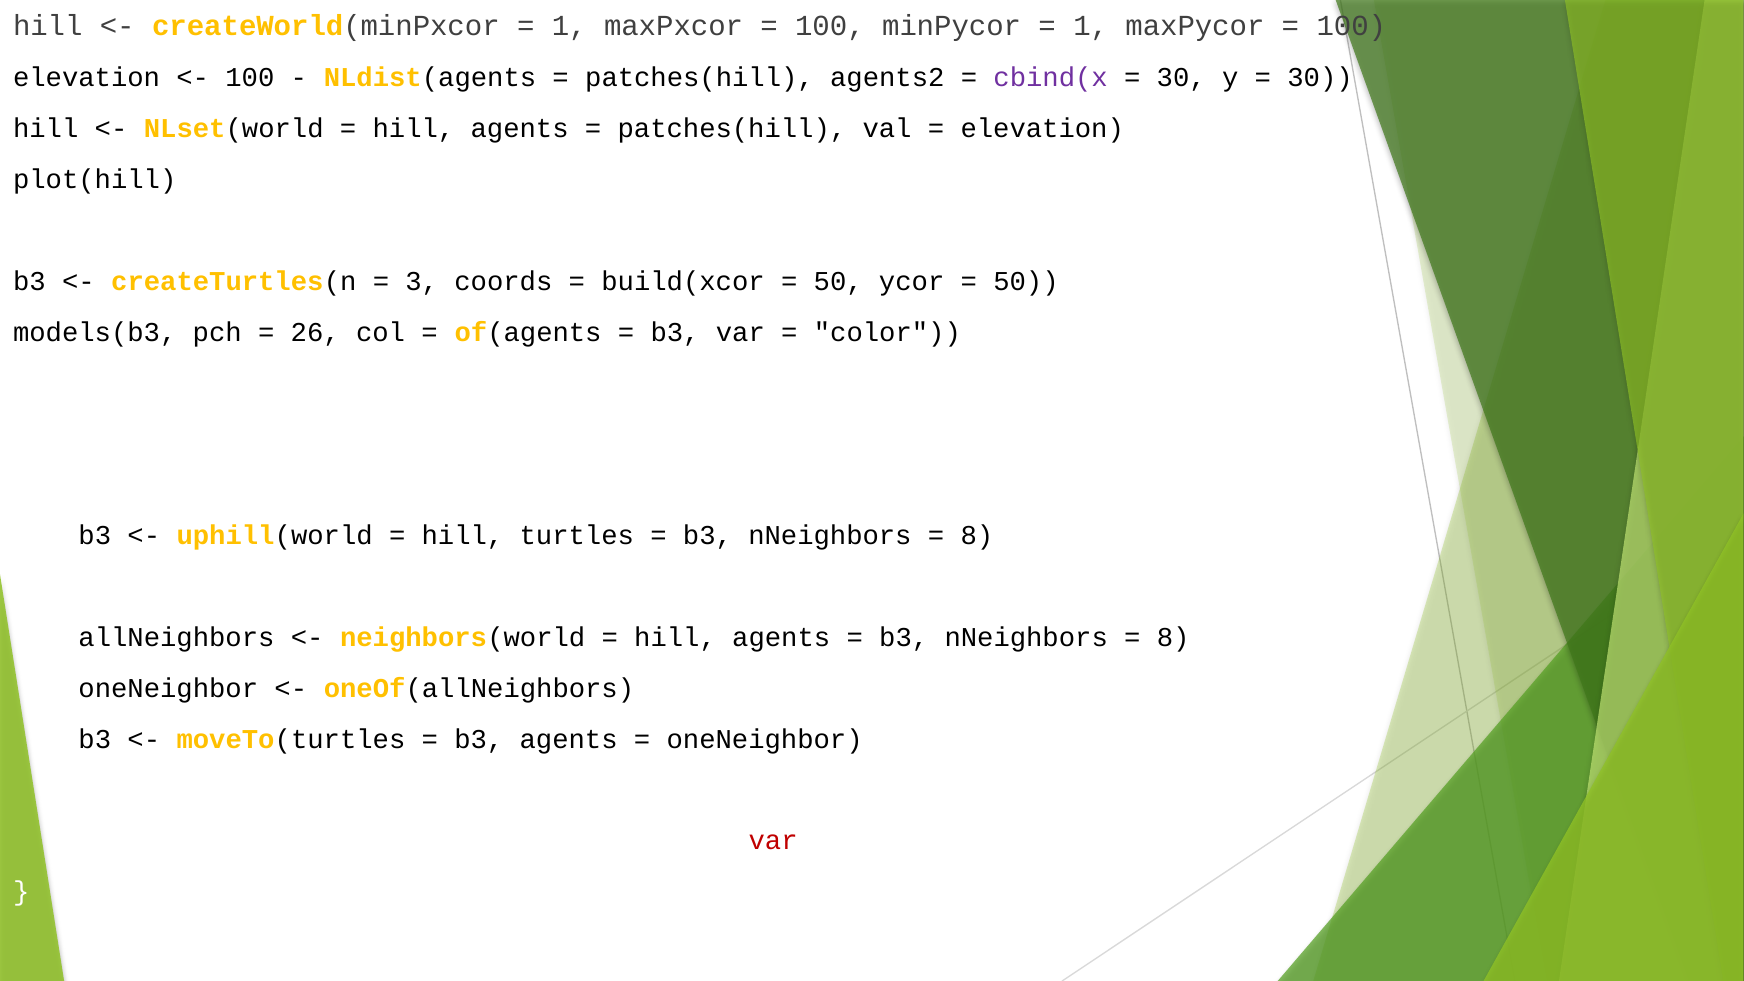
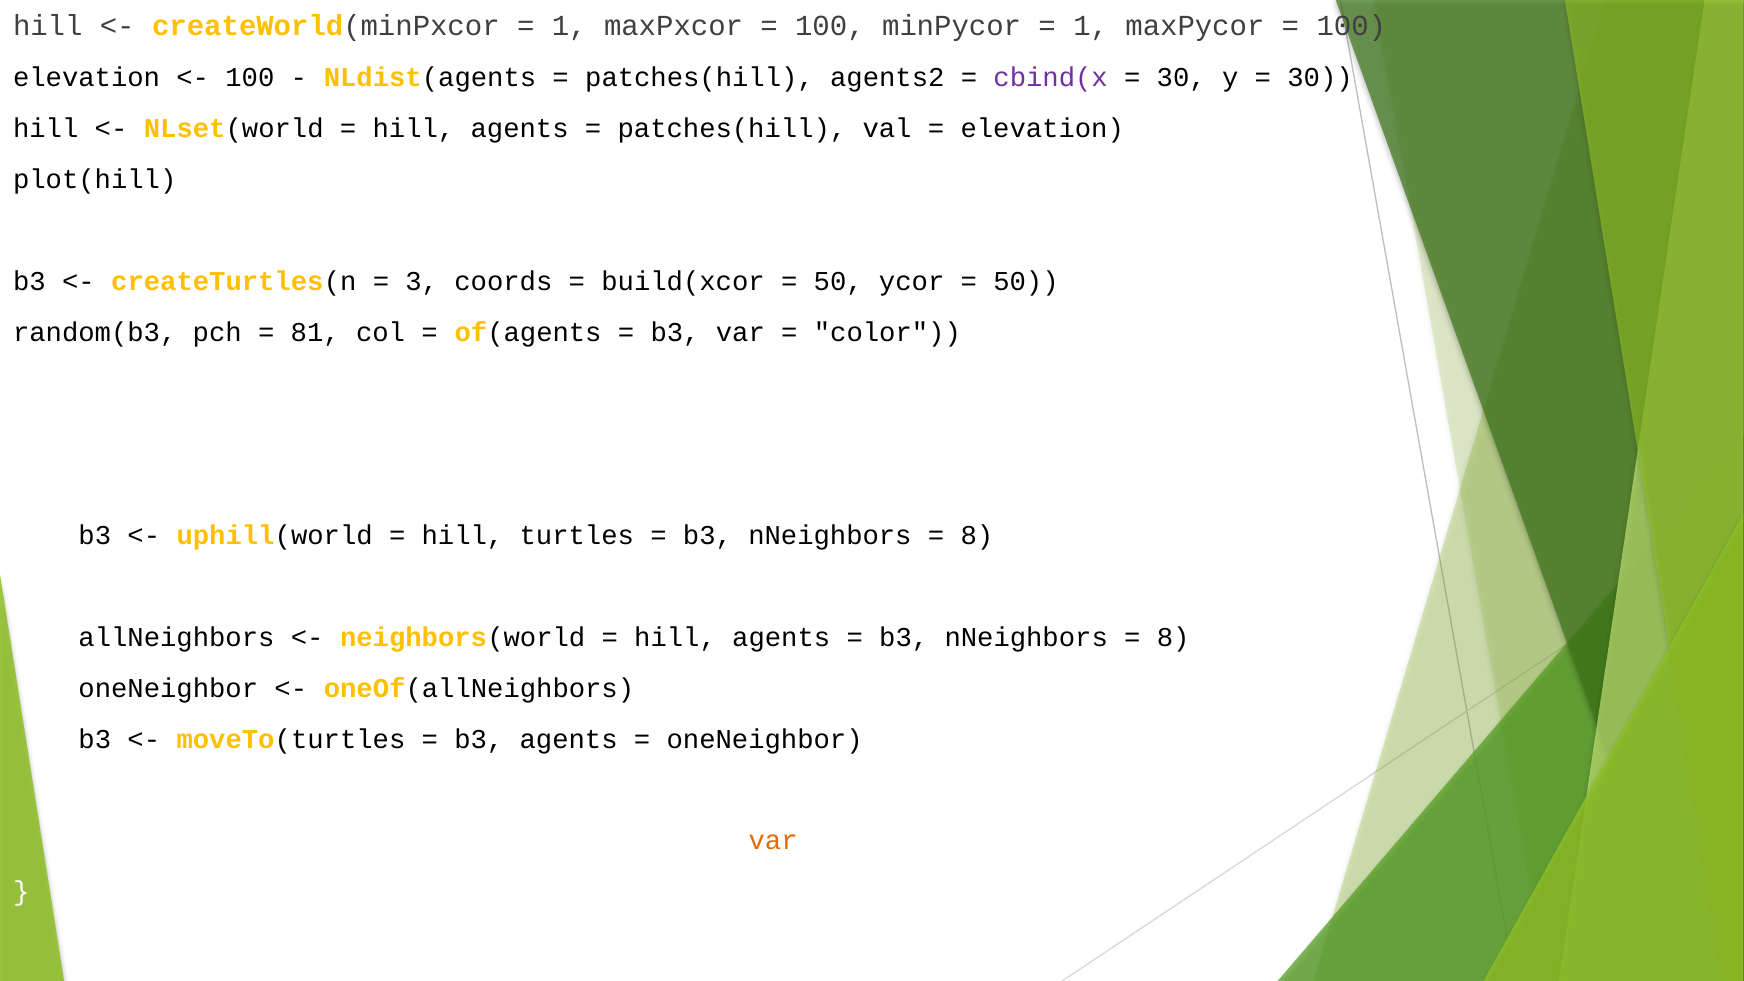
models(b3: models(b3 -> random(b3 (95, 332)
26: 26 -> 81 (315, 332)
var colour: red -> orange (773, 841)
